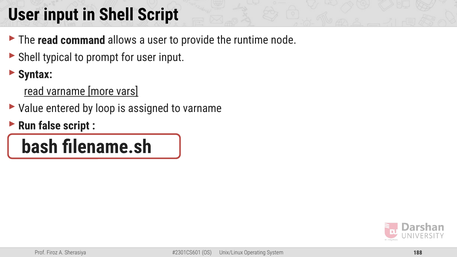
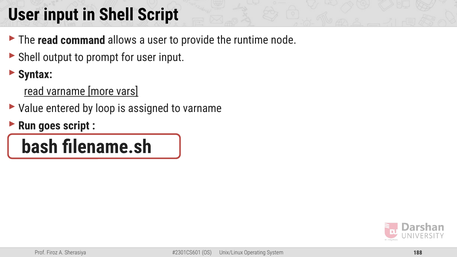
typical: typical -> output (57, 57)
false: false -> goes (49, 126)
